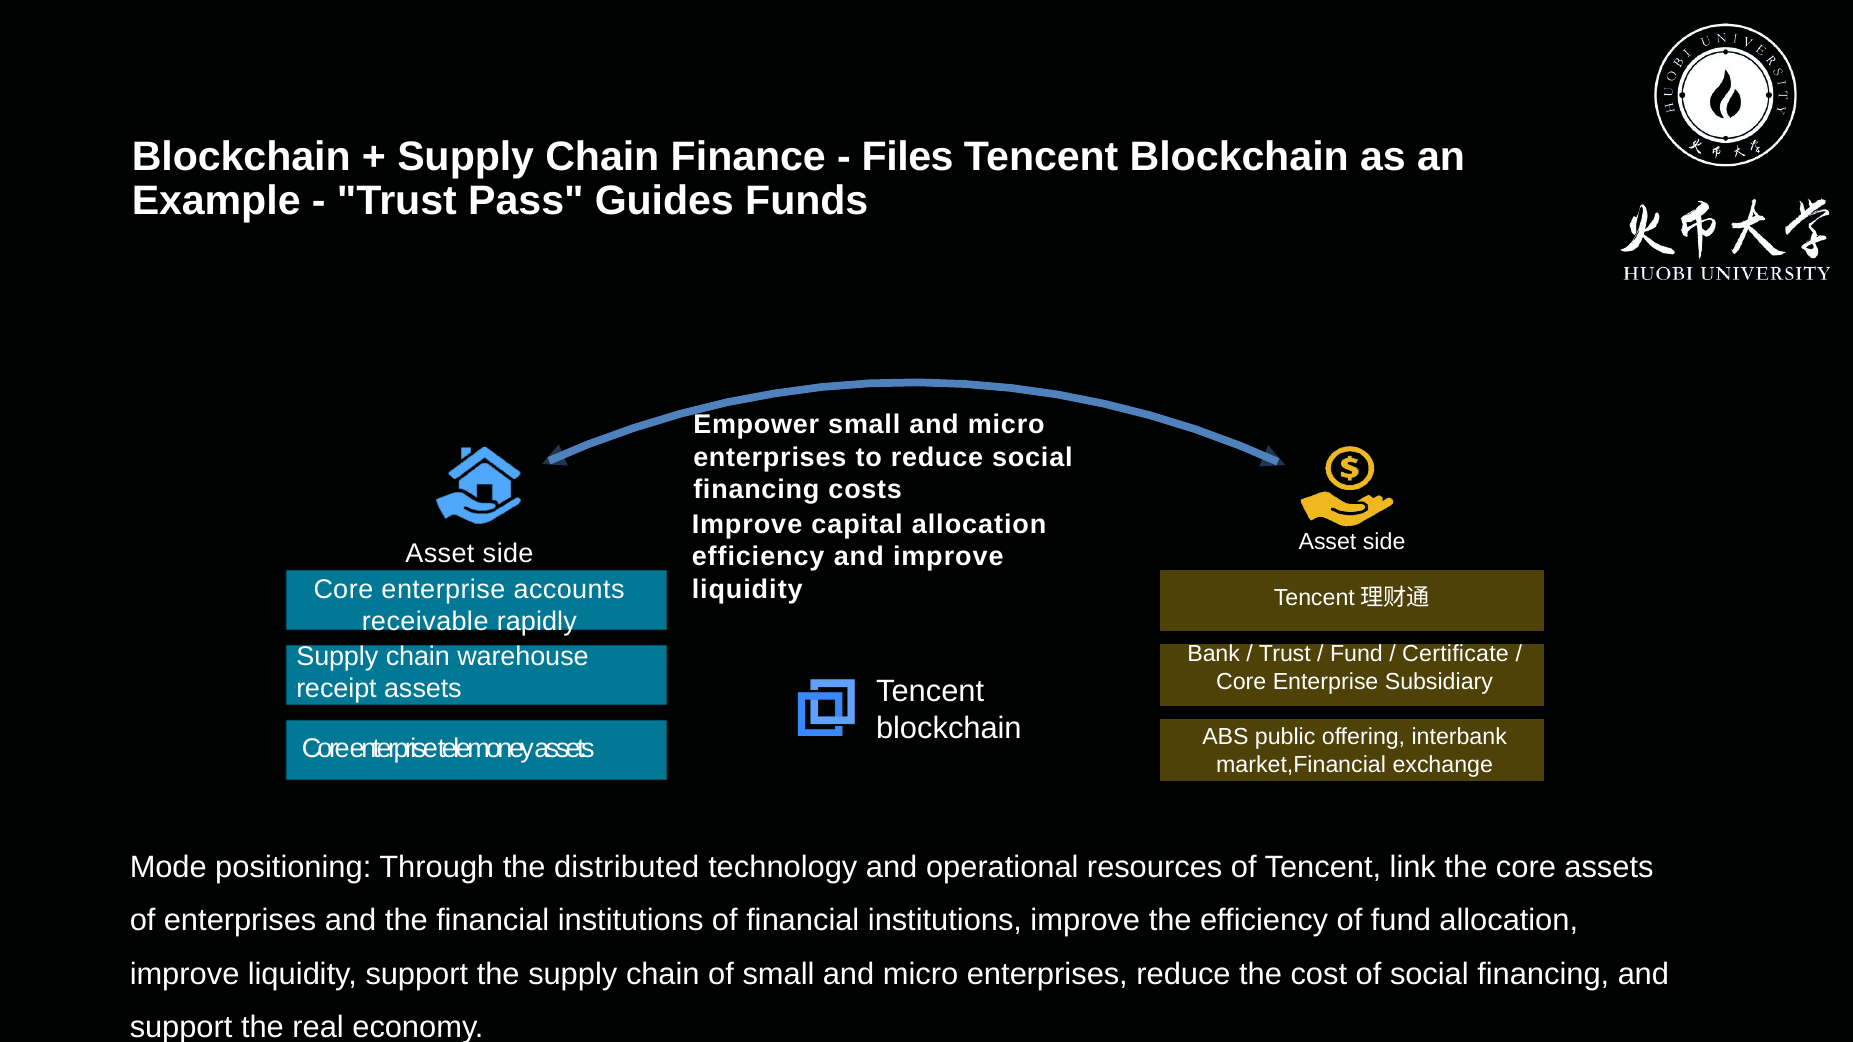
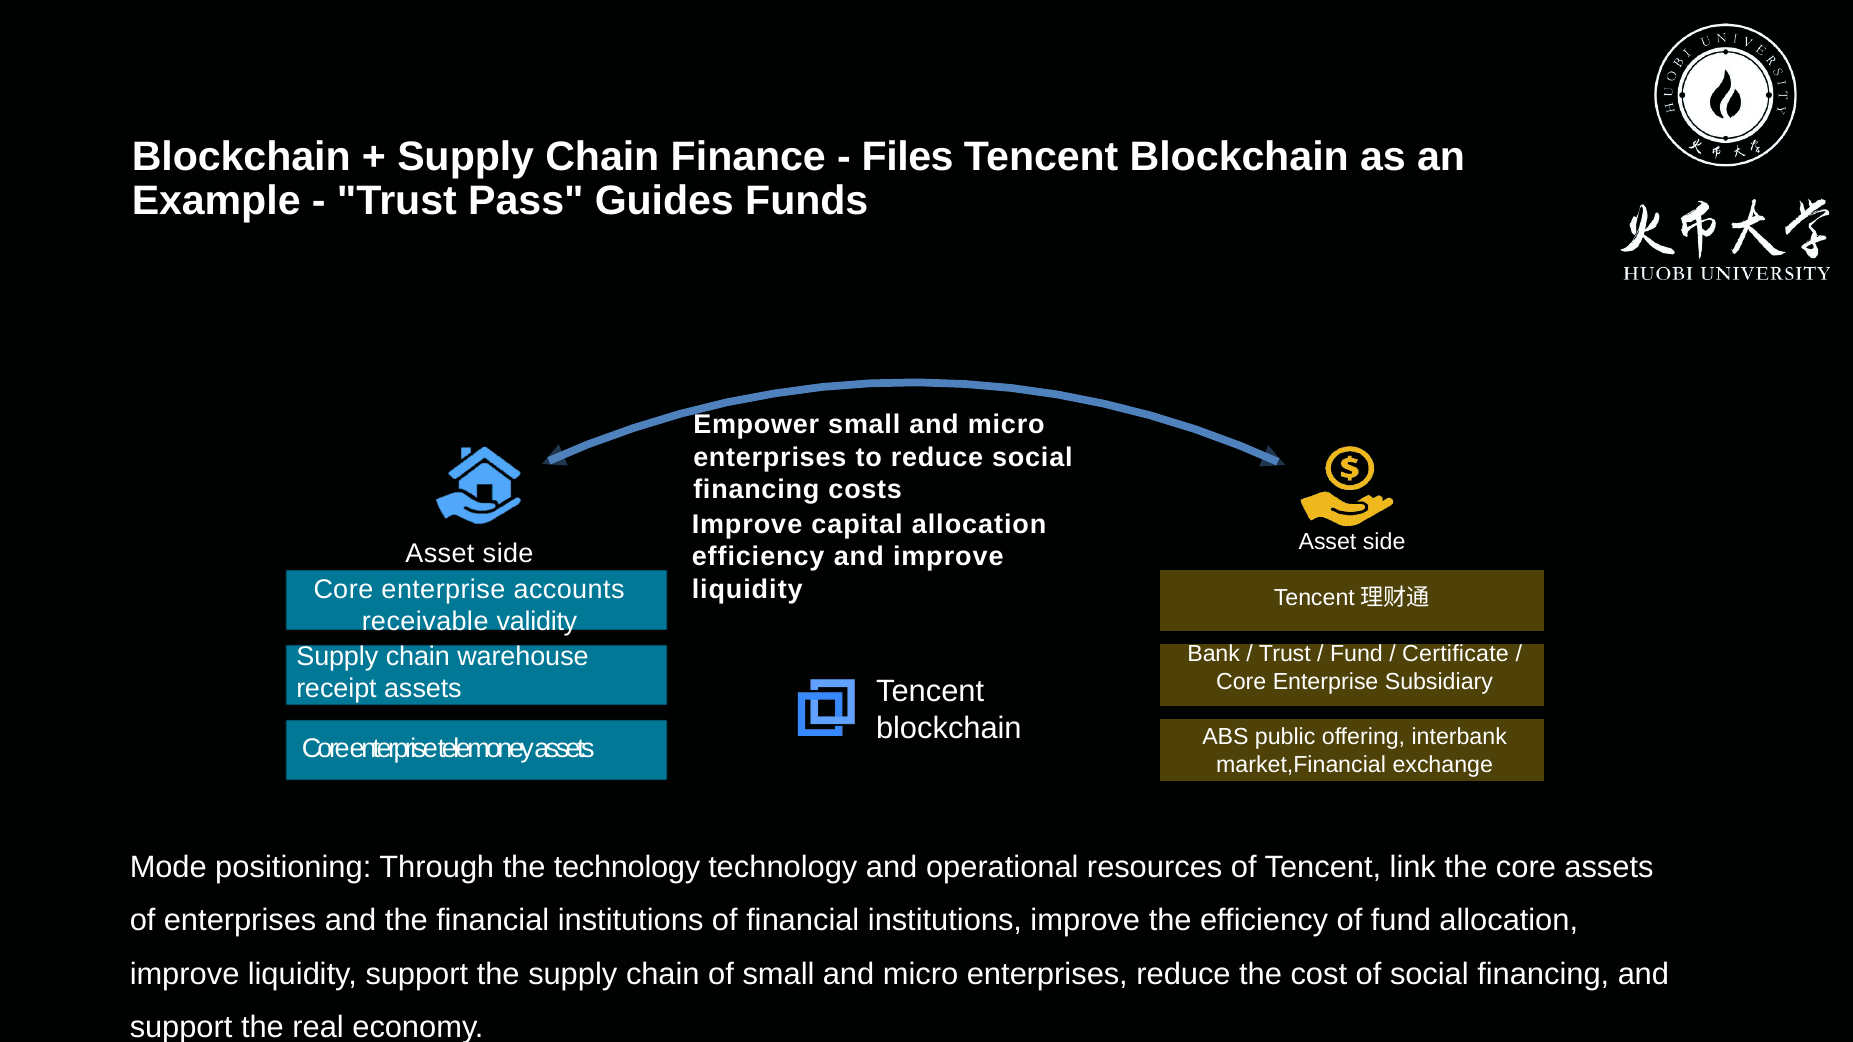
rapidly: rapidly -> validity (537, 622)
the distributed: distributed -> technology (627, 868)
